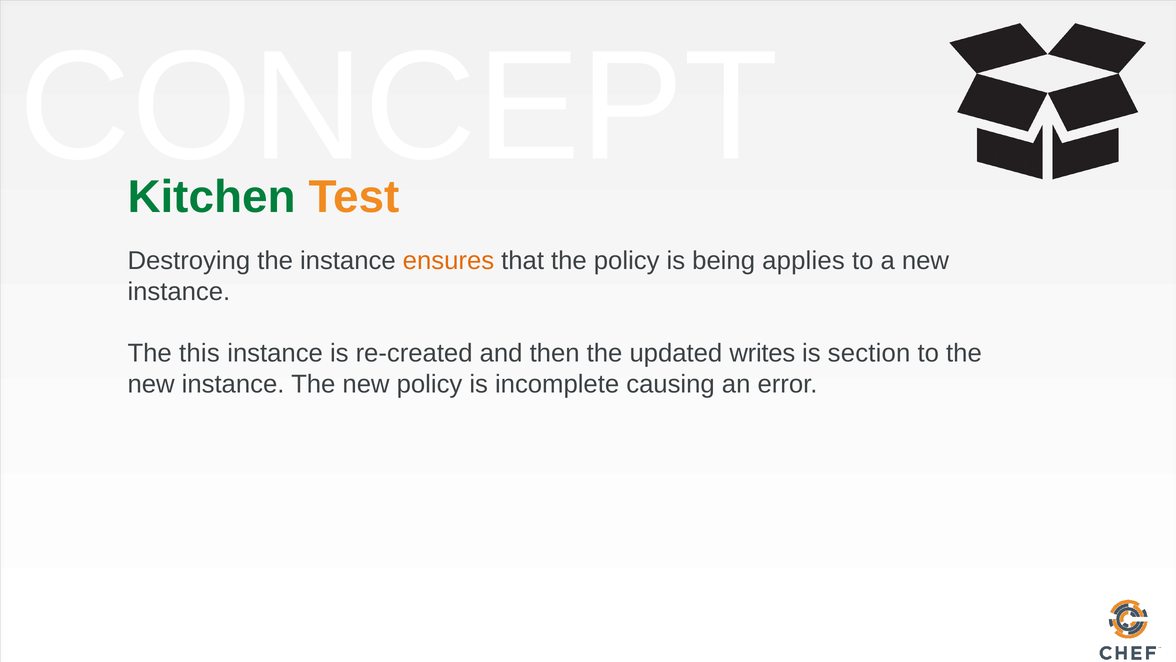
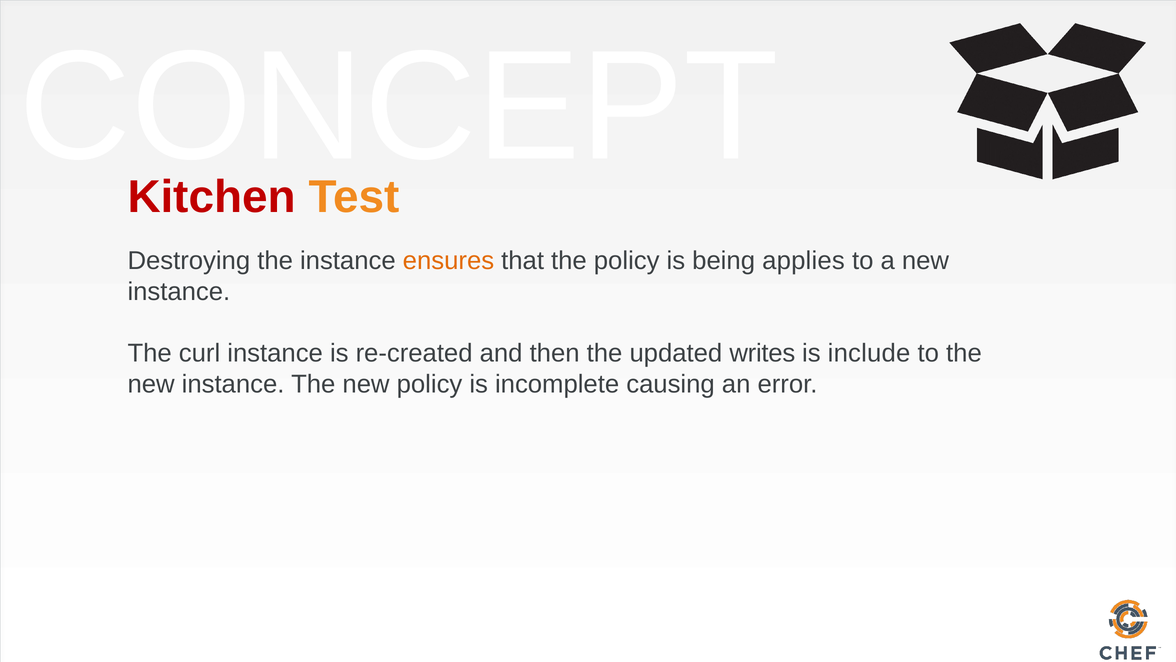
Kitchen colour: green -> red (212, 197)
this: this -> curl (200, 353)
section: section -> include (869, 353)
